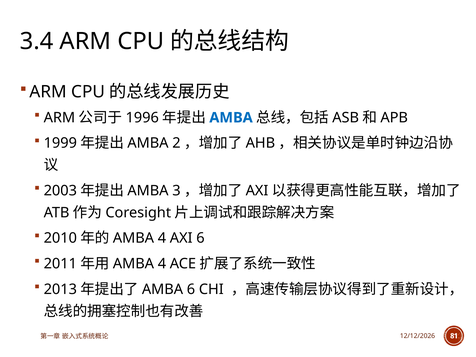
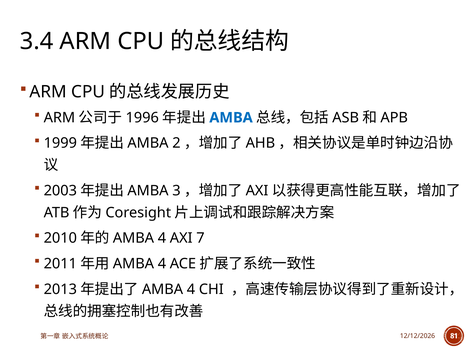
AXI 6: 6 -> 7 (200, 238)
6: 6 -> 4 (191, 289)
